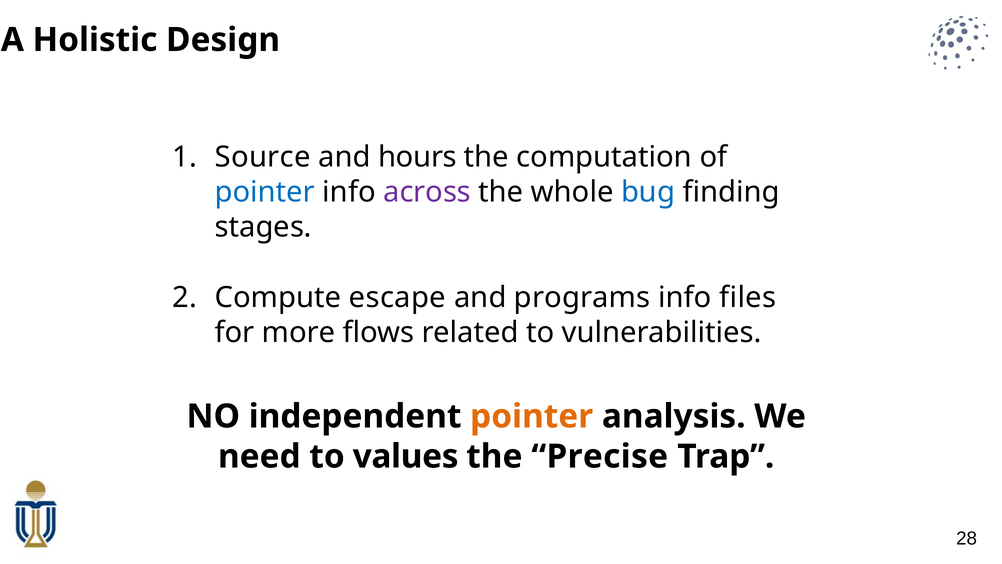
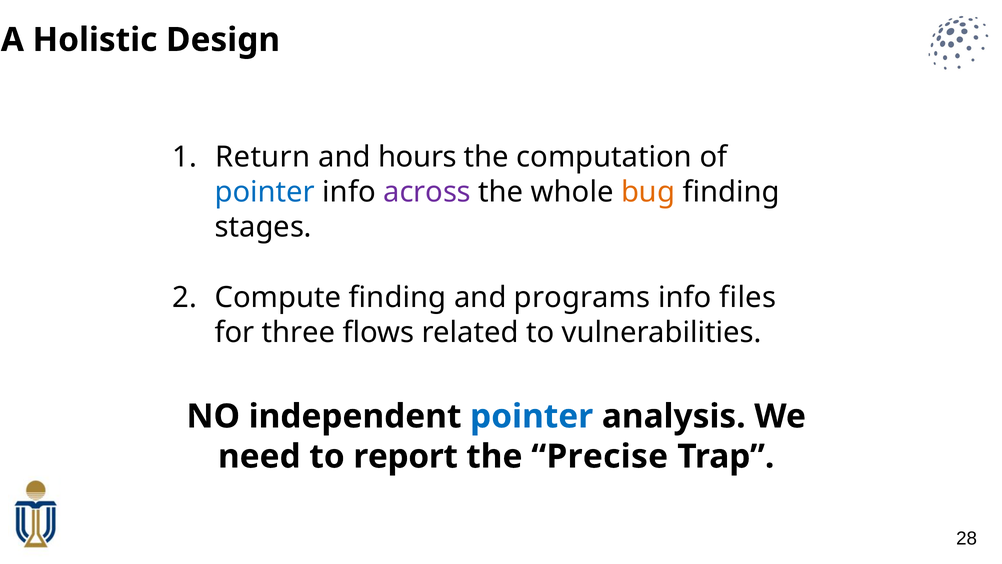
Source: Source -> Return (263, 157)
bug colour: blue -> orange (648, 192)
Compute escape: escape -> finding (398, 297)
more: more -> three (299, 332)
pointer colour: orange -> blue (532, 416)
values: values -> report (406, 456)
